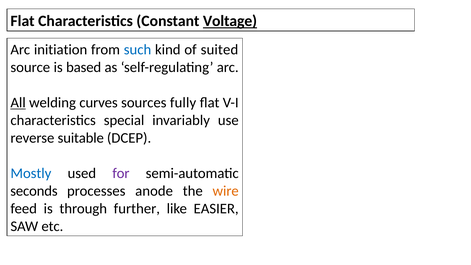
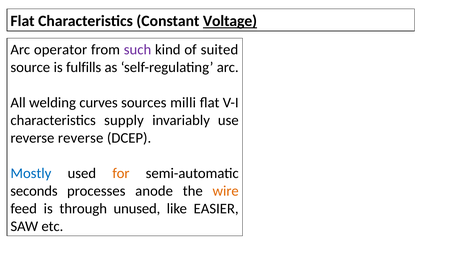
initiation: initiation -> operator (61, 50)
such colour: blue -> purple (138, 50)
based: based -> fulfills (84, 67)
All underline: present -> none (18, 103)
fully: fully -> milli (183, 103)
special: special -> supply (124, 120)
reverse suitable: suitable -> reverse (81, 138)
for colour: purple -> orange (121, 173)
further: further -> unused (137, 209)
